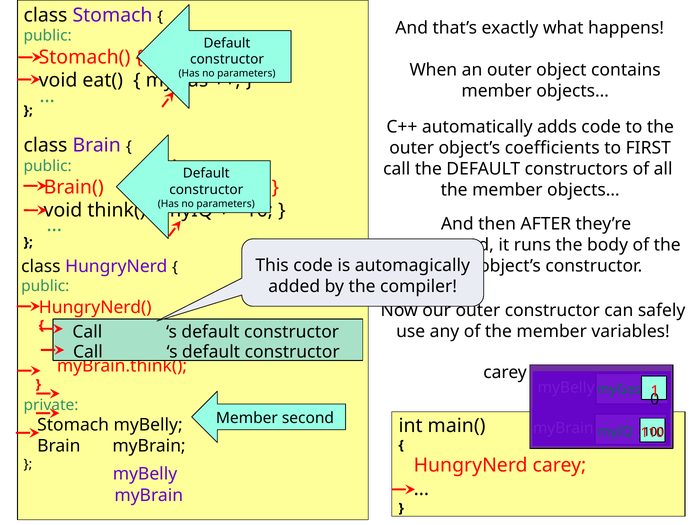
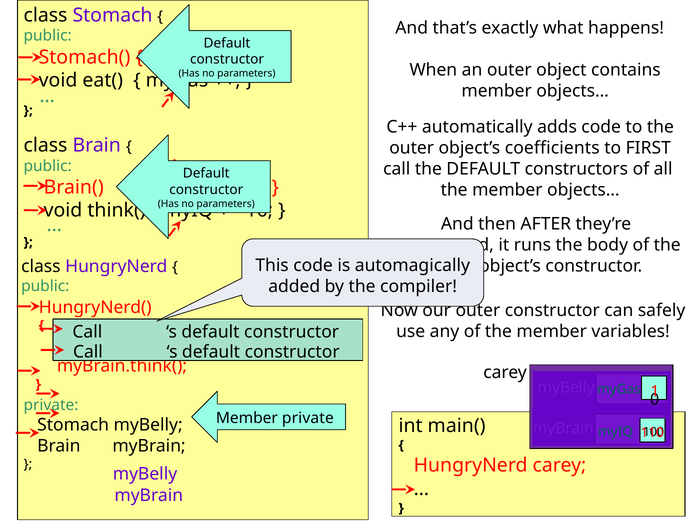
Member second: second -> private (308, 418)
